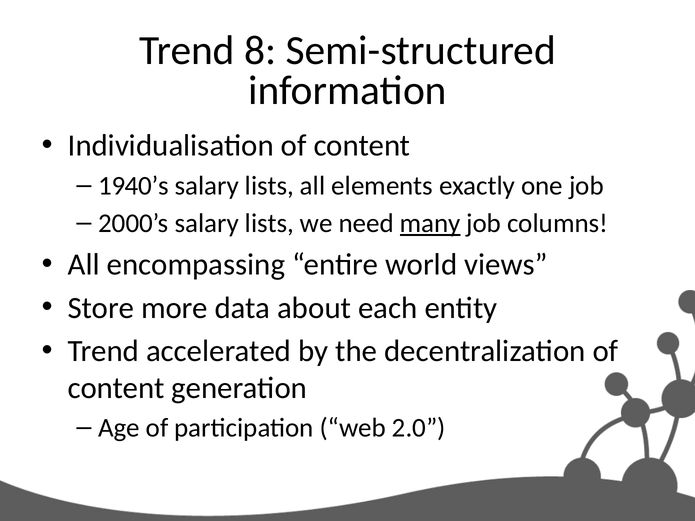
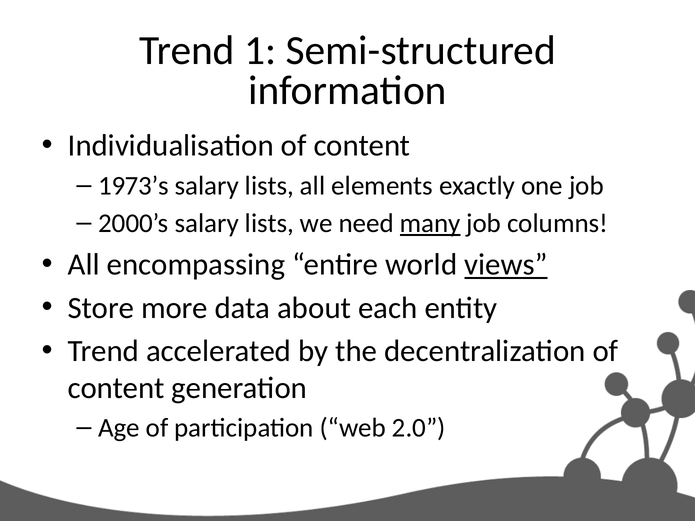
8: 8 -> 1 (260, 51)
1940’s: 1940’s -> 1973’s (133, 186)
views underline: none -> present (506, 265)
